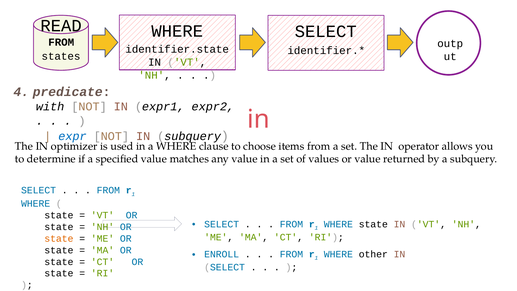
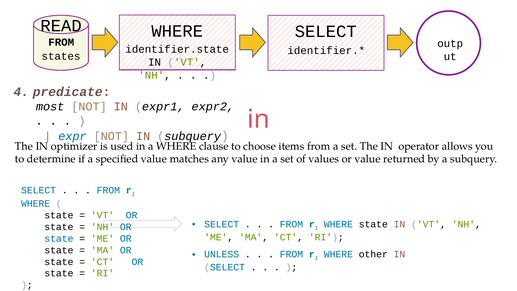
with: with -> most (50, 107)
state colour: orange -> blue (59, 238)
ENROLL: ENROLL -> UNLESS (222, 254)
